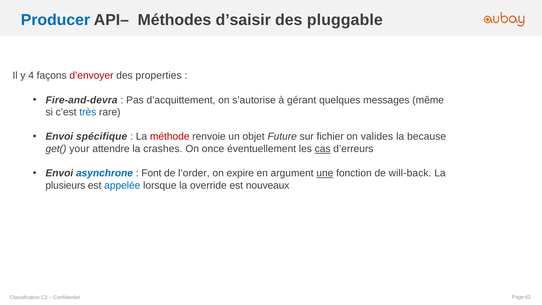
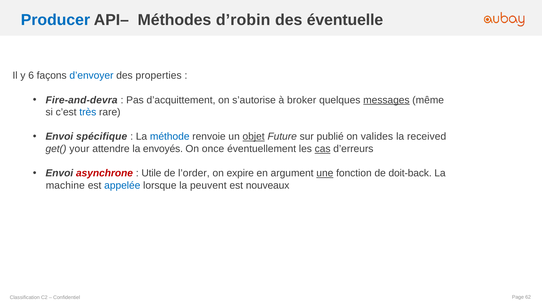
d’saisir: d’saisir -> d’robin (243, 20)
pluggable: pluggable -> éventuelle (345, 20)
4: 4 -> 6 (31, 76)
d’envoyer colour: red -> blue (91, 76)
gérant: gérant -> broker (302, 100)
messages underline: none -> present (386, 100)
méthode colour: red -> blue (170, 137)
objet underline: none -> present (254, 137)
fichier: fichier -> publié (330, 137)
because: because -> received (427, 137)
crashes: crashes -> envoyés (163, 149)
asynchrone colour: blue -> red (104, 173)
Font: Font -> Utile (151, 173)
will-back: will-back -> doit-back (410, 173)
plusieurs: plusieurs -> machine (65, 185)
override: override -> peuvent (208, 185)
